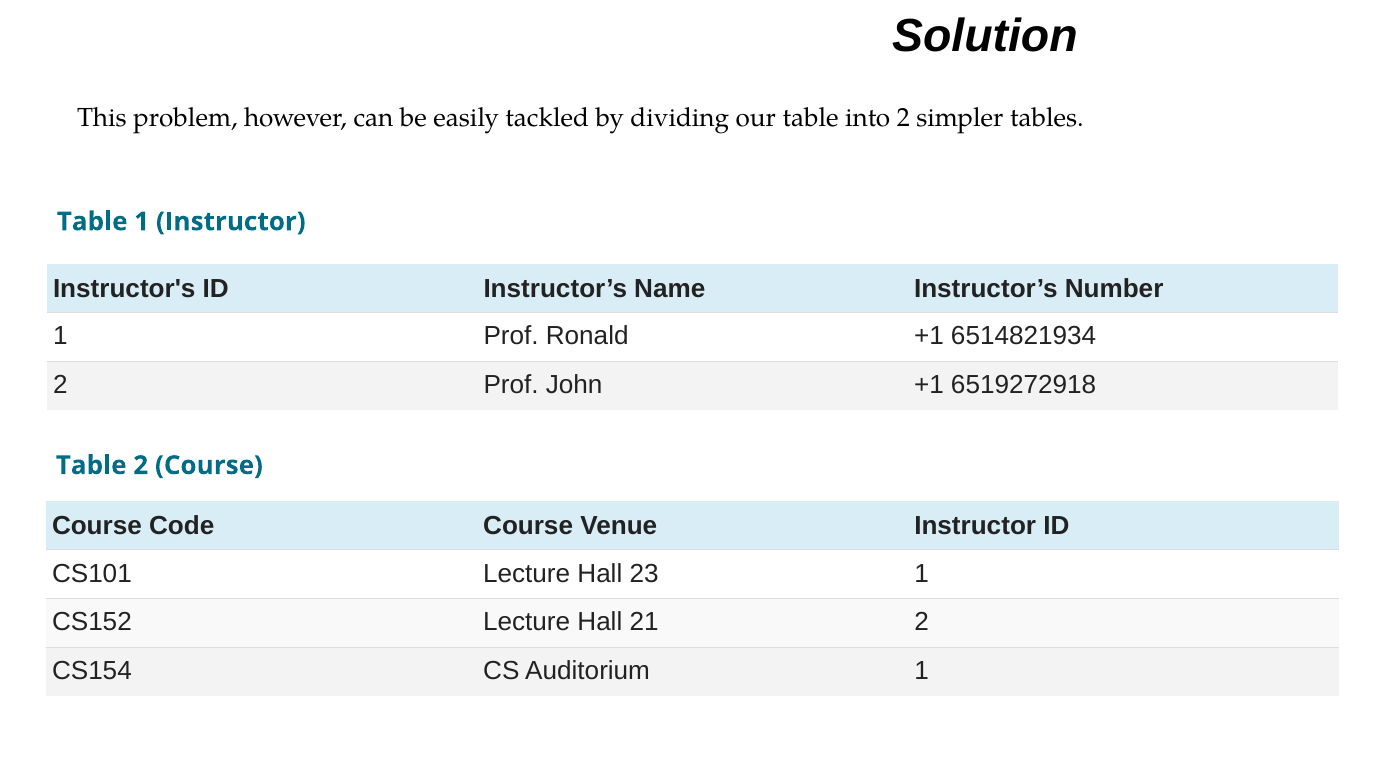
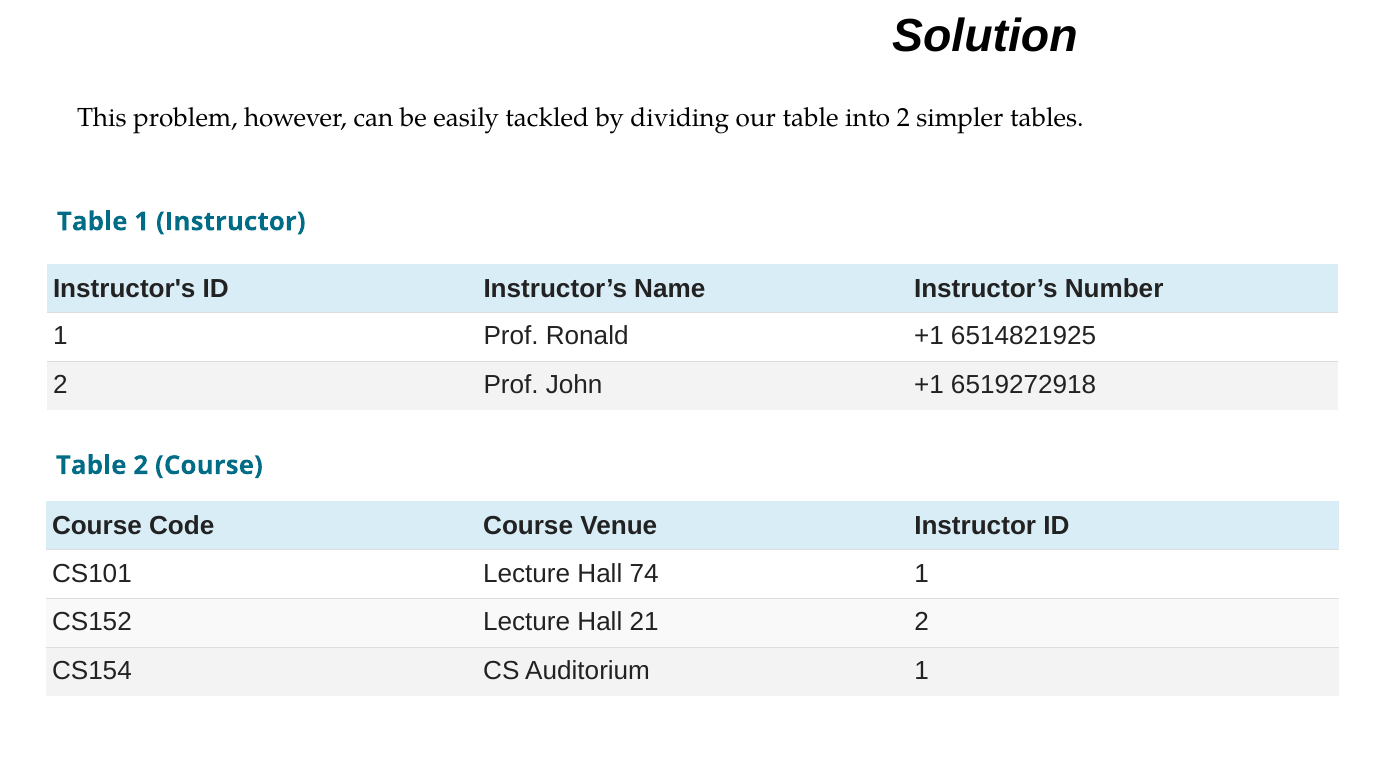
6514821934: 6514821934 -> 6514821925 (1024, 336)
23: 23 -> 74 (644, 574)
